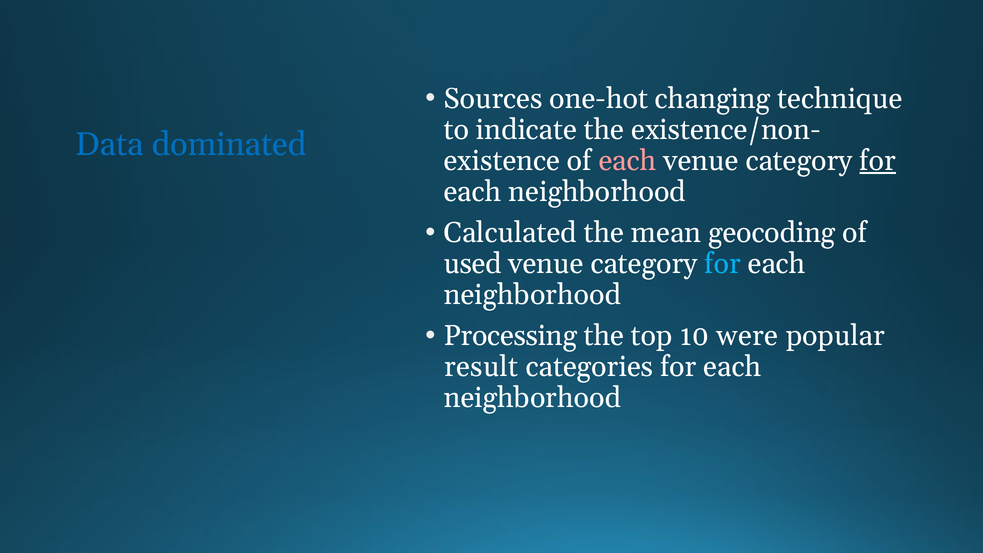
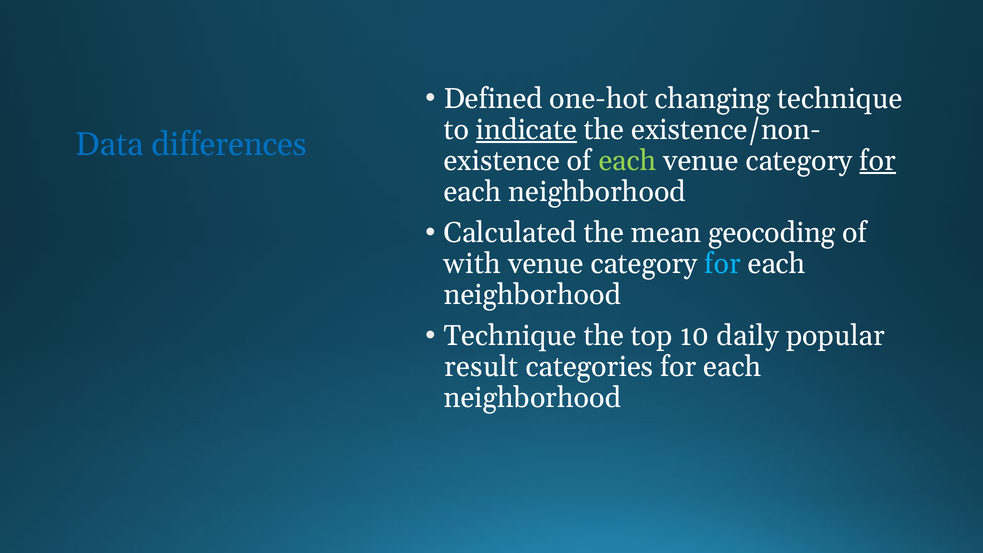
Sources: Sources -> Defined (493, 99)
indicate underline: none -> present (526, 130)
dominated: dominated -> differences (229, 144)
each colour: pink -> light green (628, 161)
used: used -> with (472, 264)
Processing: Processing -> Technique (510, 336)
were: were -> daily (748, 336)
